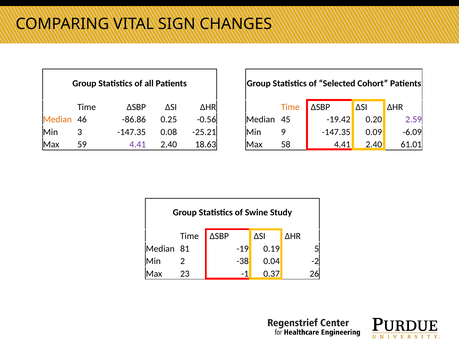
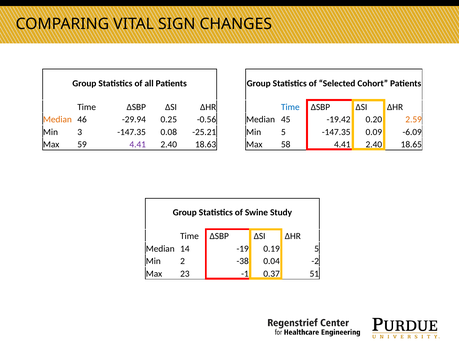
Time colour: orange -> blue (290, 107)
-86.86: -86.86 -> -29.94 (134, 120)
2.59 colour: purple -> orange (414, 120)
Min 9: 9 -> 5 (283, 132)
61.01: 61.01 -> 18.65 (411, 145)
81: 81 -> 14 (185, 249)
26: 26 -> 51 (314, 274)
